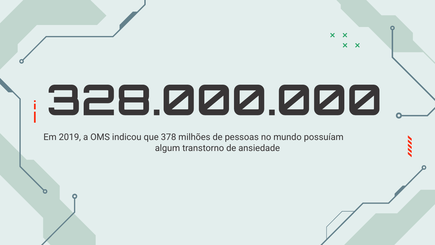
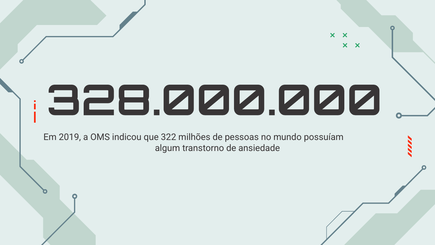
378: 378 -> 322 (169, 137)
